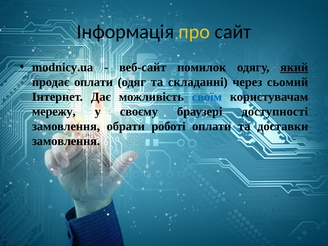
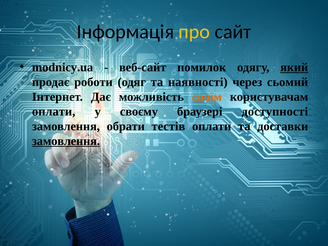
продає оплати: оплати -> роботи (93, 82)
складанні: складанні -> наявності (198, 82)
своїм colour: blue -> orange (207, 97)
мережу: мережу -> оплати (54, 112)
роботі: роботі -> тестів (168, 126)
замовлення underline: none -> present (66, 141)
